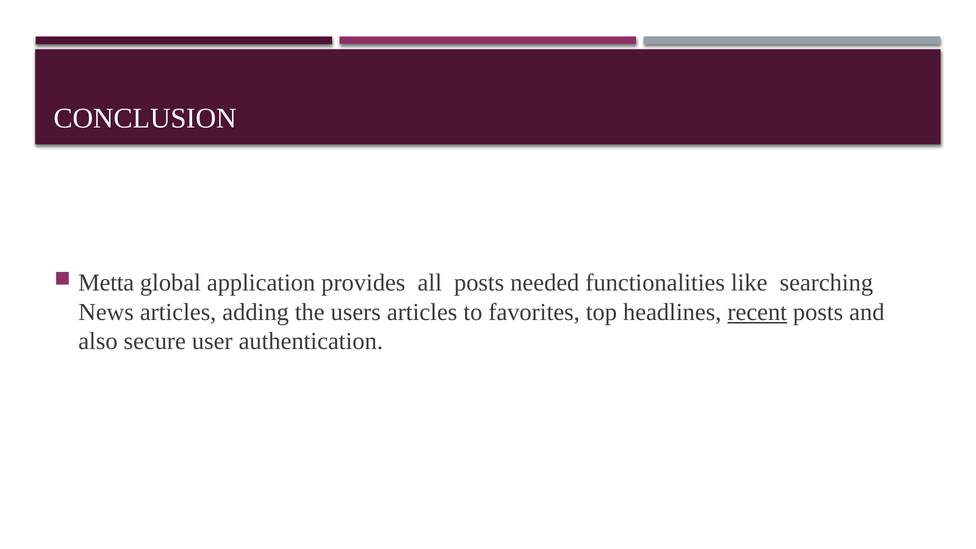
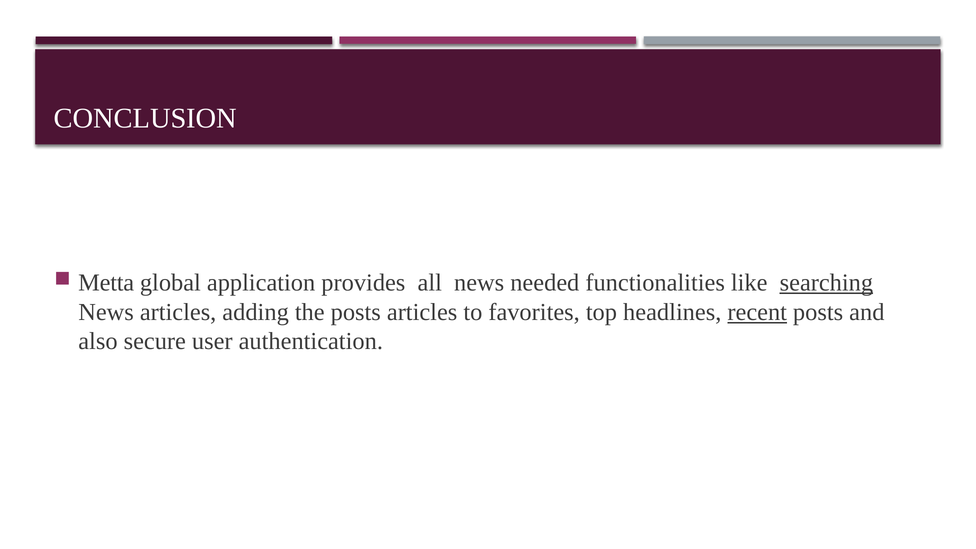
all posts: posts -> news (479, 283)
searching underline: none -> present (826, 283)
the users: users -> posts (356, 312)
